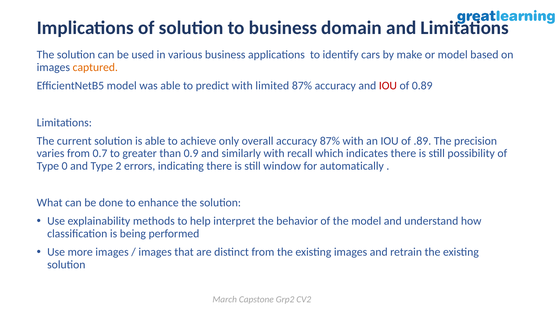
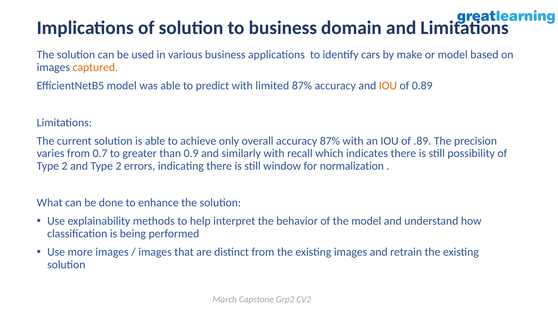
IOU colour: red -> orange (388, 86)
0: 0 -> 2 (65, 166)
automatically: automatically -> normalization (352, 166)
